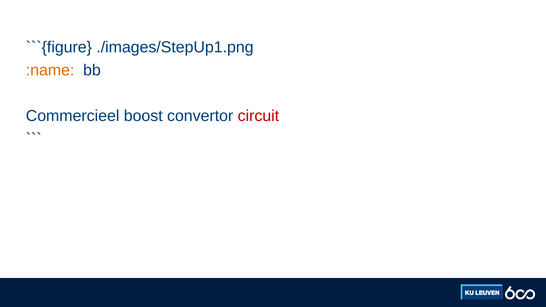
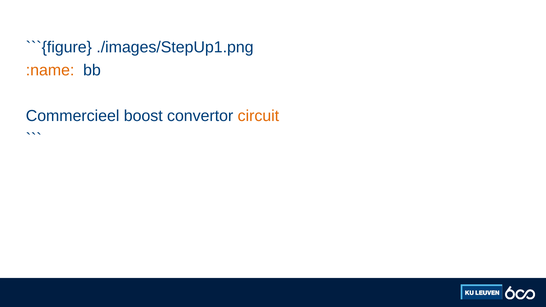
circuit colour: red -> orange (258, 116)
